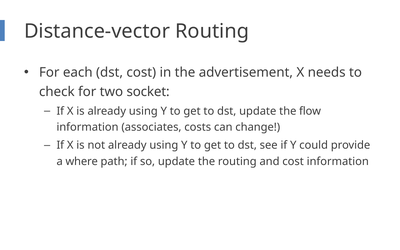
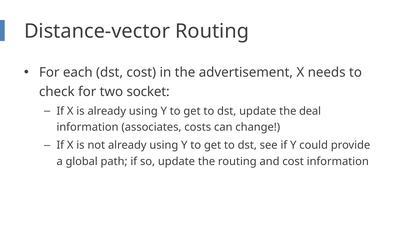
flow: flow -> deal (310, 111)
where: where -> global (82, 161)
